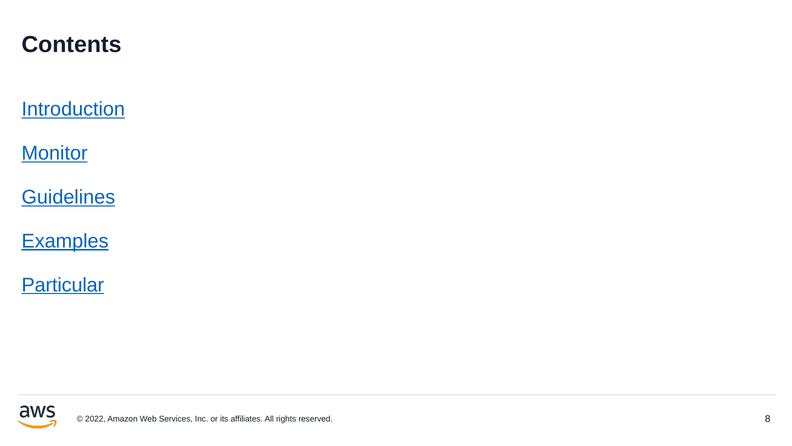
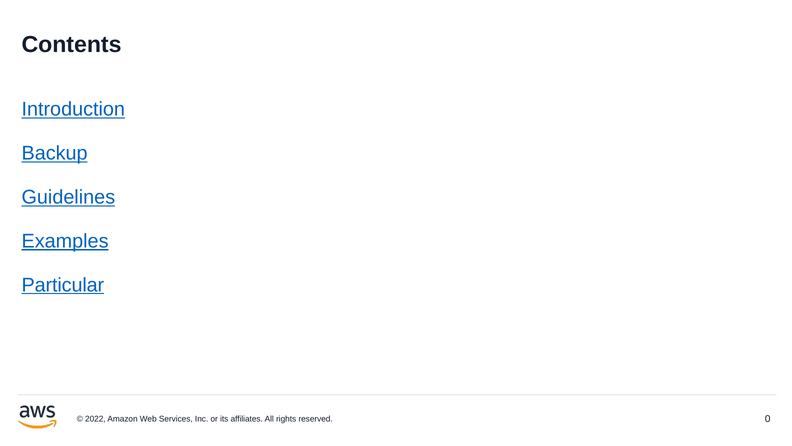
Monitor: Monitor -> Backup (55, 153)
8: 8 -> 0 (768, 419)
